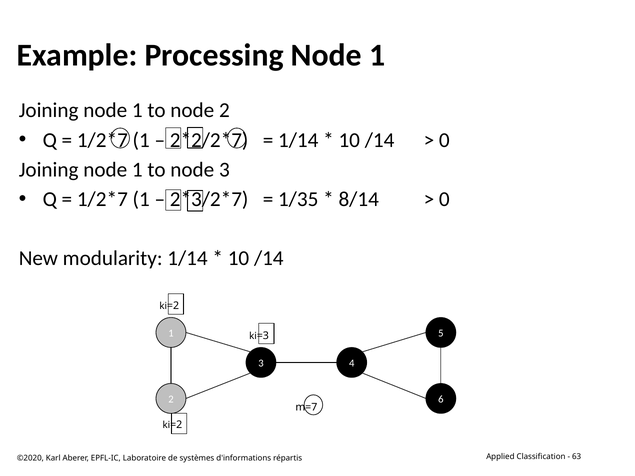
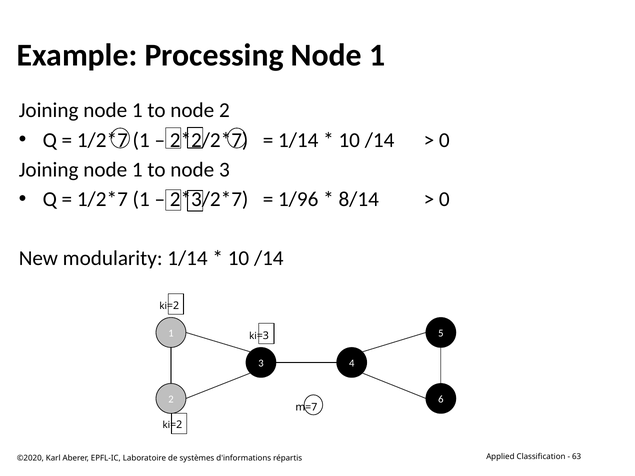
1/35: 1/35 -> 1/96 (298, 199)
